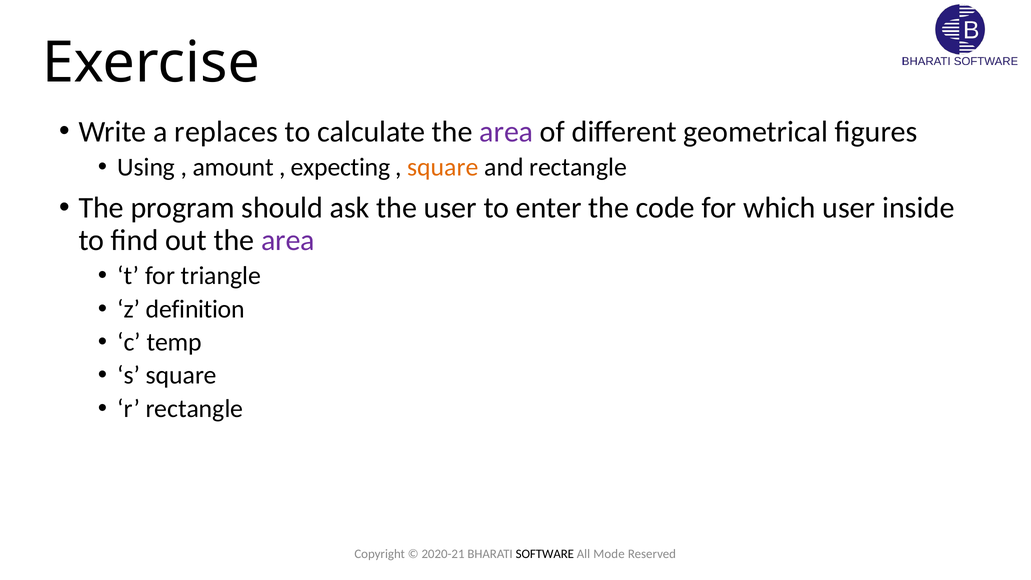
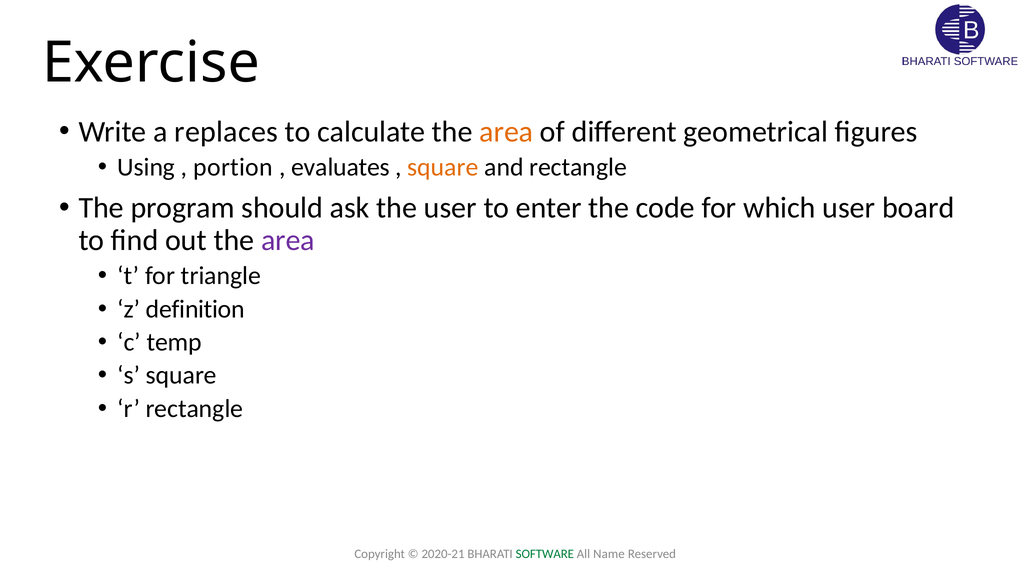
area colour: purple -> orange (506, 132)
amount: amount -> portion (233, 167)
expecting: expecting -> evaluates (341, 167)
inside: inside -> board (918, 208)
SOFTWARE colour: black -> green (545, 554)
Mode: Mode -> Name (609, 554)
